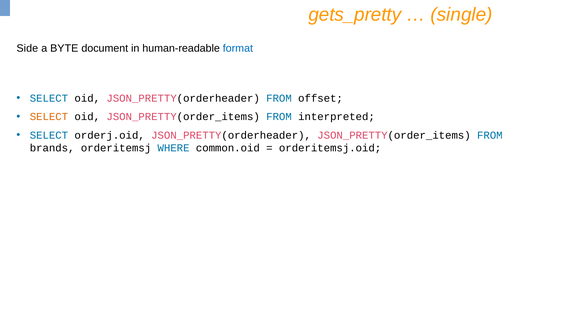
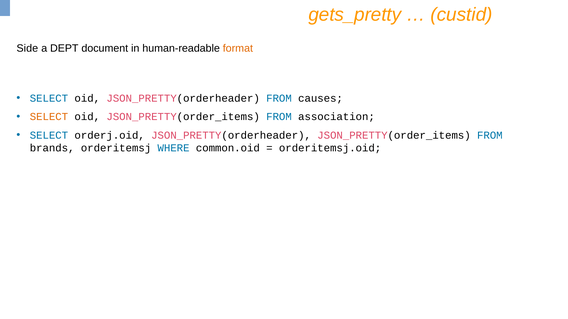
single: single -> custid (462, 15)
BYTE: BYTE -> DEPT (64, 48)
format colour: blue -> orange (238, 48)
offset: offset -> causes (321, 99)
interpreted: interpreted -> association (336, 117)
